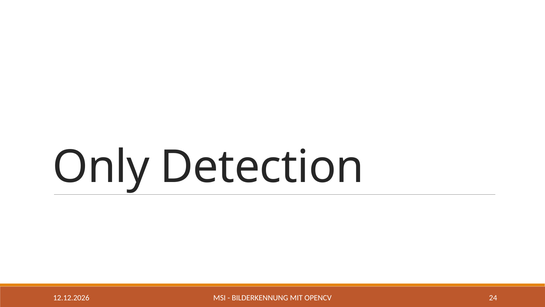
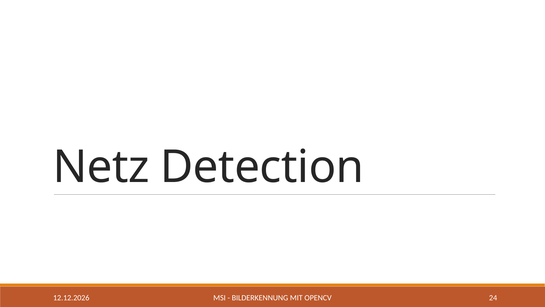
Only: Only -> Netz (101, 167)
